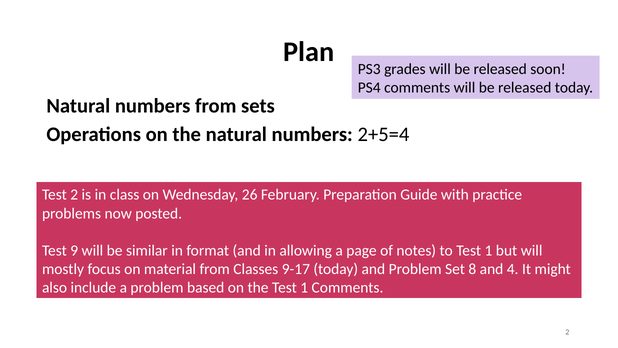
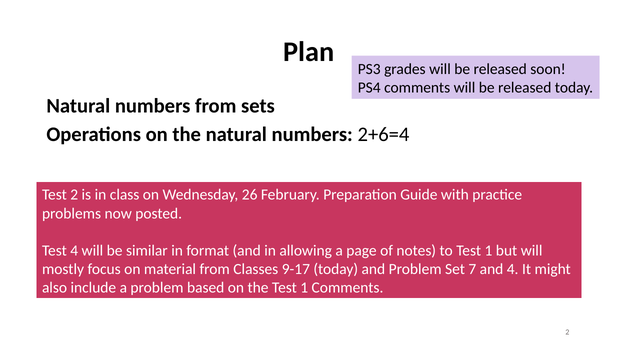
2+5=4: 2+5=4 -> 2+6=4 (383, 134)
Test 9: 9 -> 4 (74, 250)
8: 8 -> 7 (472, 269)
